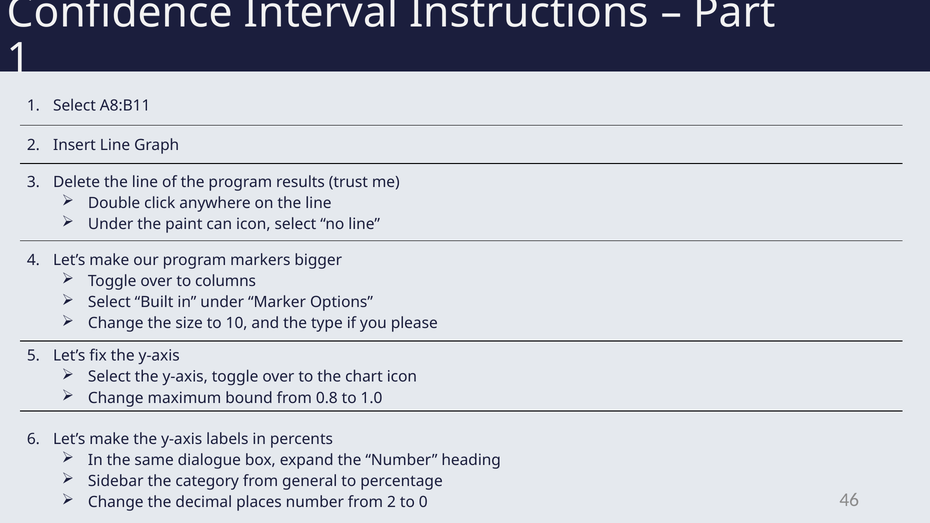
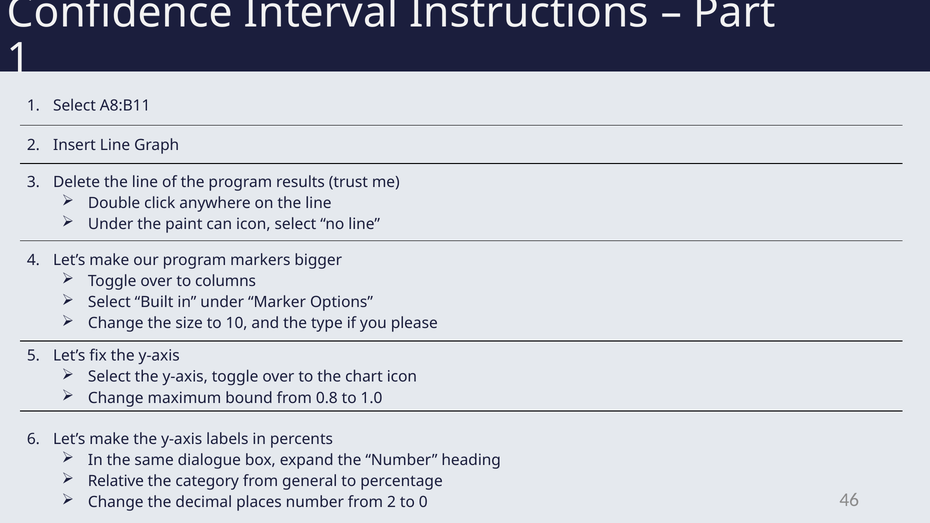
Sidebar: Sidebar -> Relative (116, 481)
